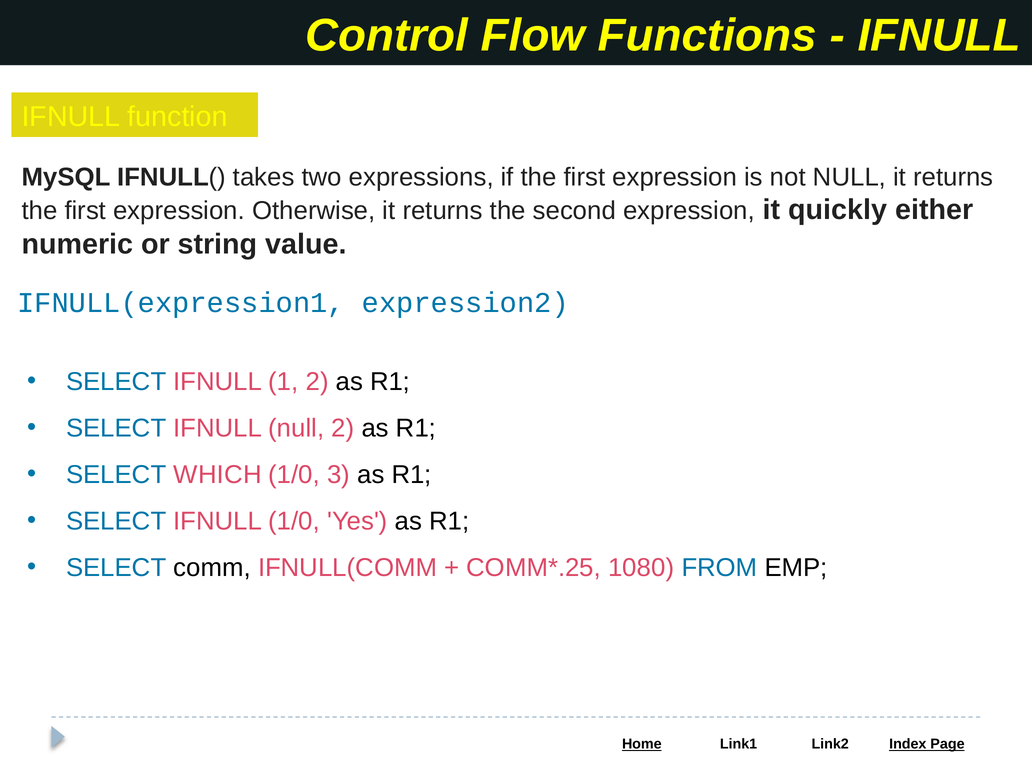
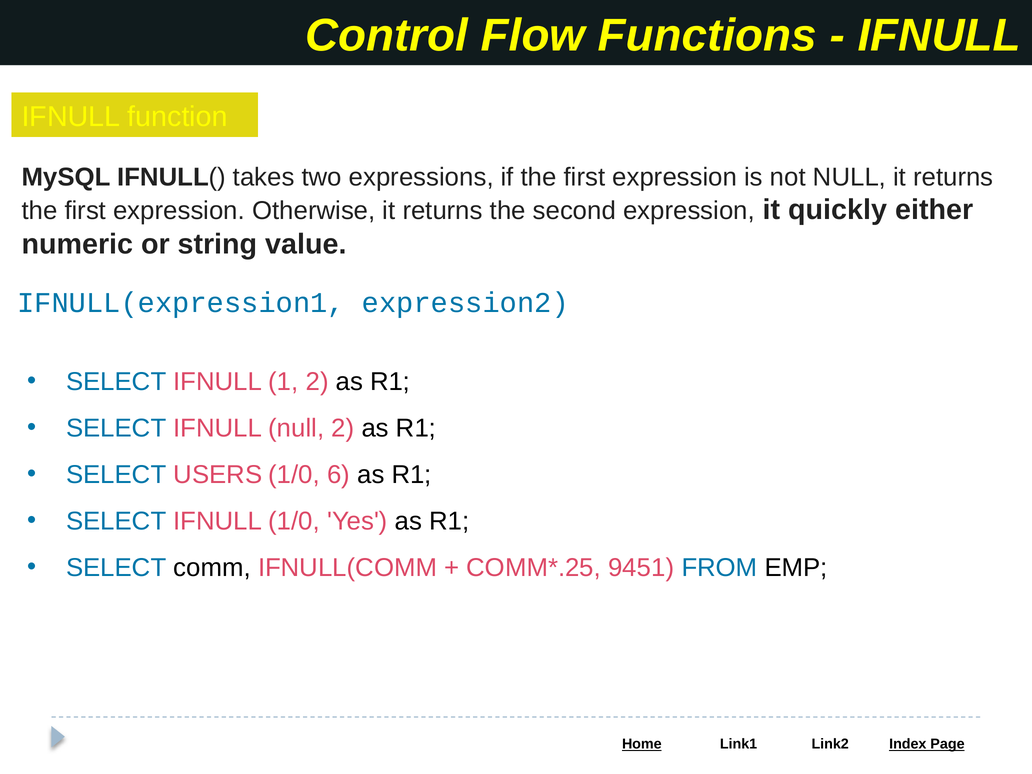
WHICH: WHICH -> USERS (218, 475)
3: 3 -> 6 (339, 475)
1080: 1080 -> 9451 (641, 568)
